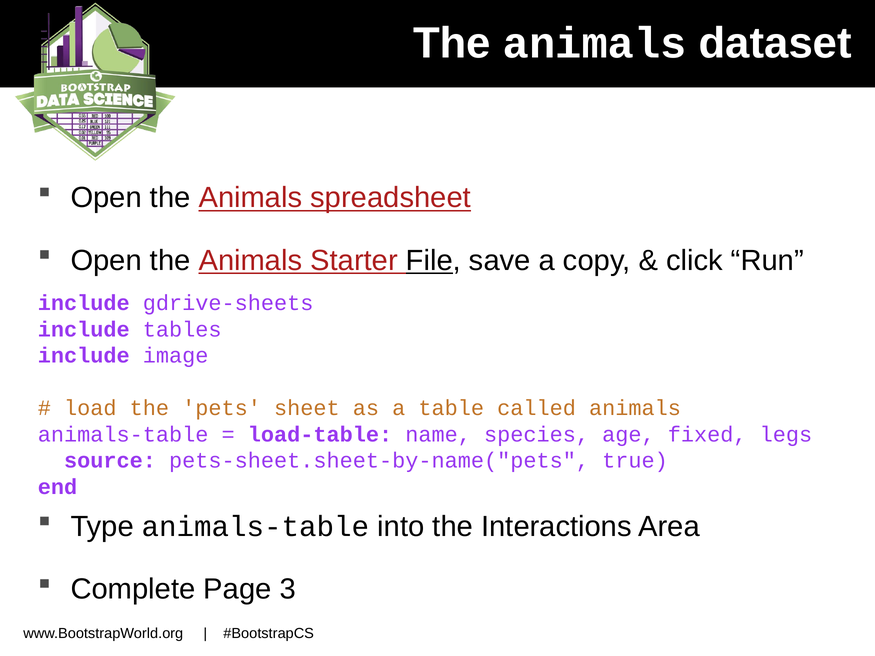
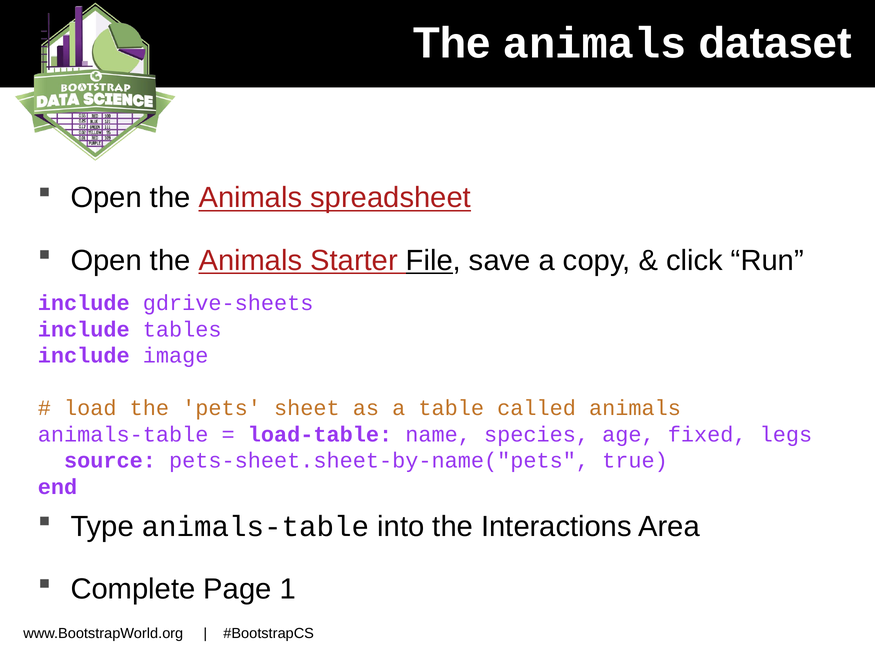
3: 3 -> 1 (288, 590)
